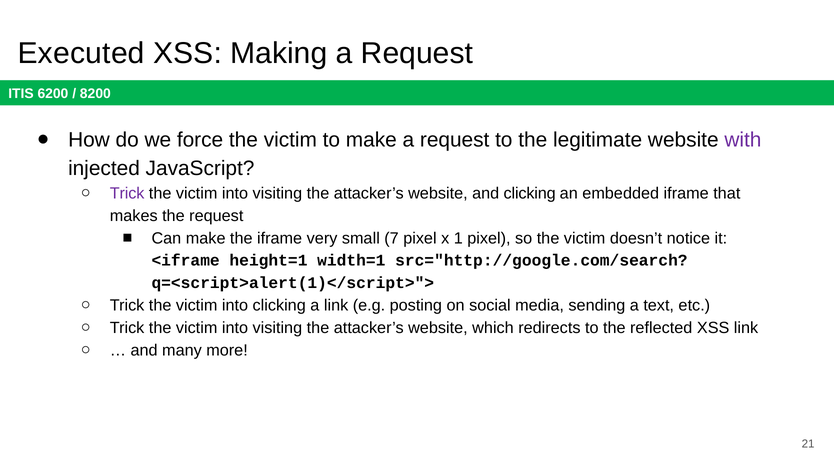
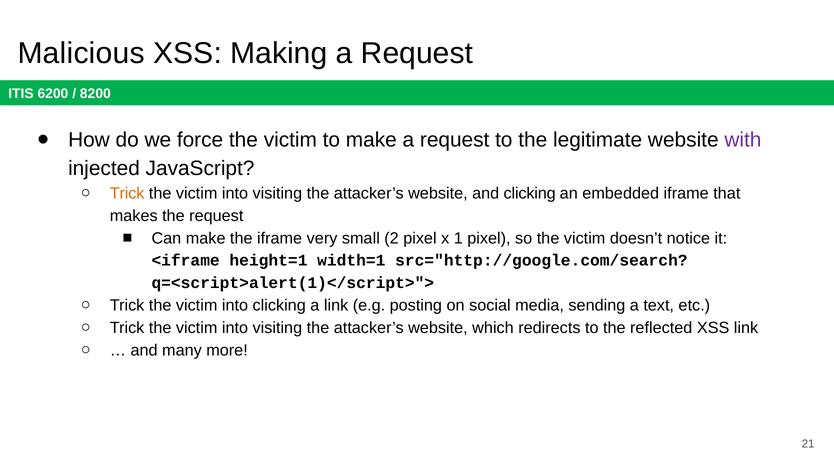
Executed: Executed -> Malicious (81, 53)
Trick colour: purple -> orange (127, 193)
7: 7 -> 2 (392, 238)
